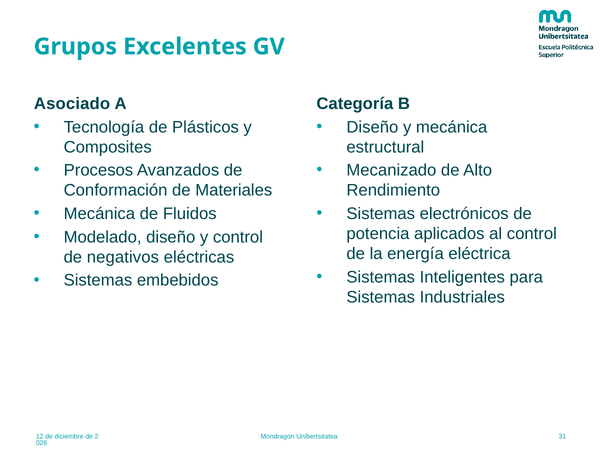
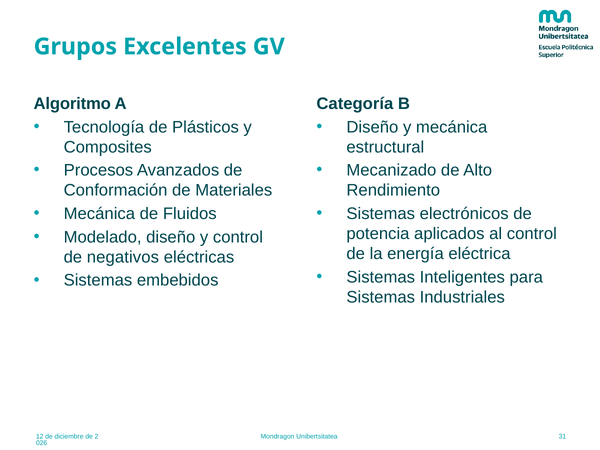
Asociado: Asociado -> Algoritmo (72, 104)
